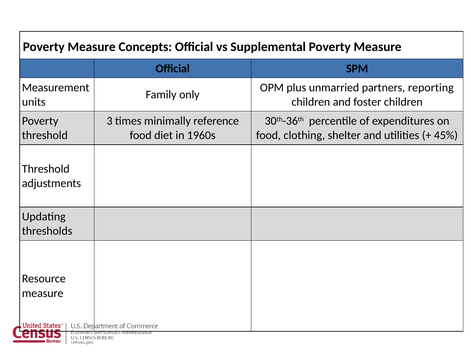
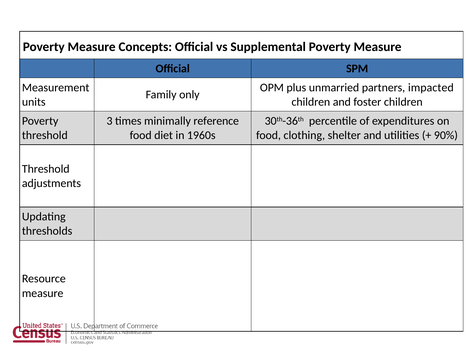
reporting: reporting -> impacted (431, 88)
45%: 45% -> 90% (446, 135)
